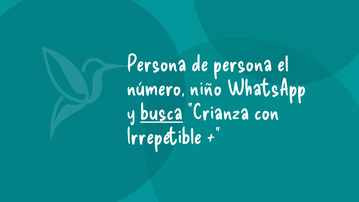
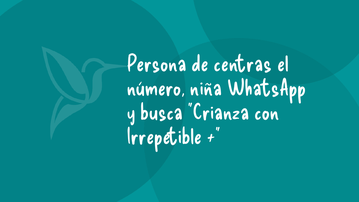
de persona: persona -> centras (243, 64)
niño: niño -> niña (206, 88)
busca underline: present -> none (162, 112)
